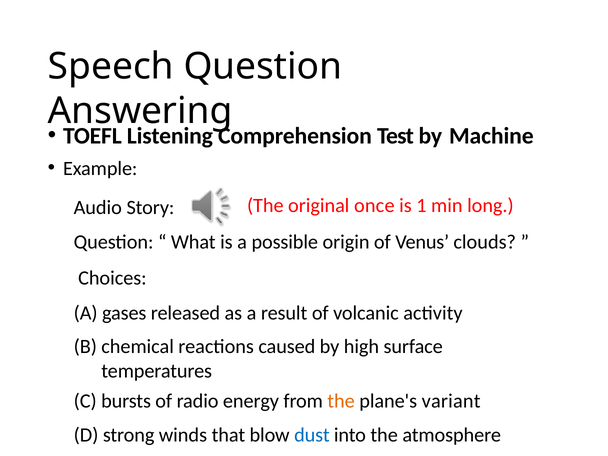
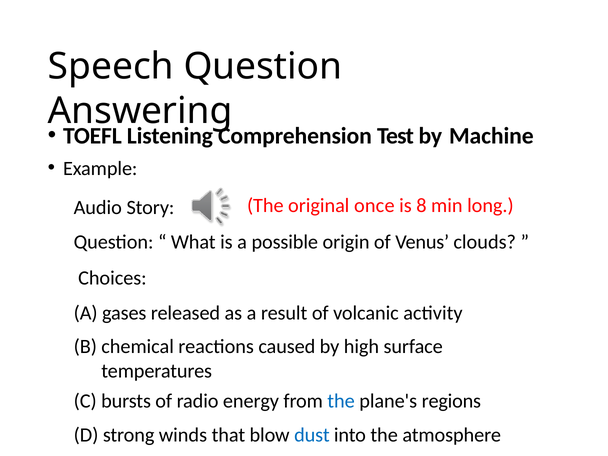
1: 1 -> 8 (421, 205)
the colour: orange -> blue (341, 401)
variant: variant -> regions (451, 401)
